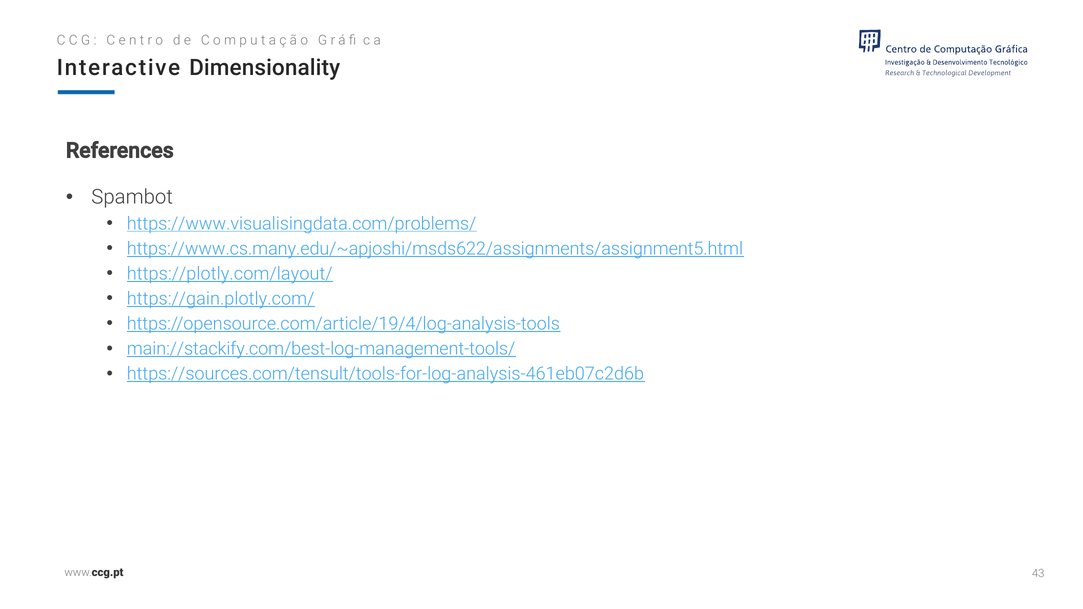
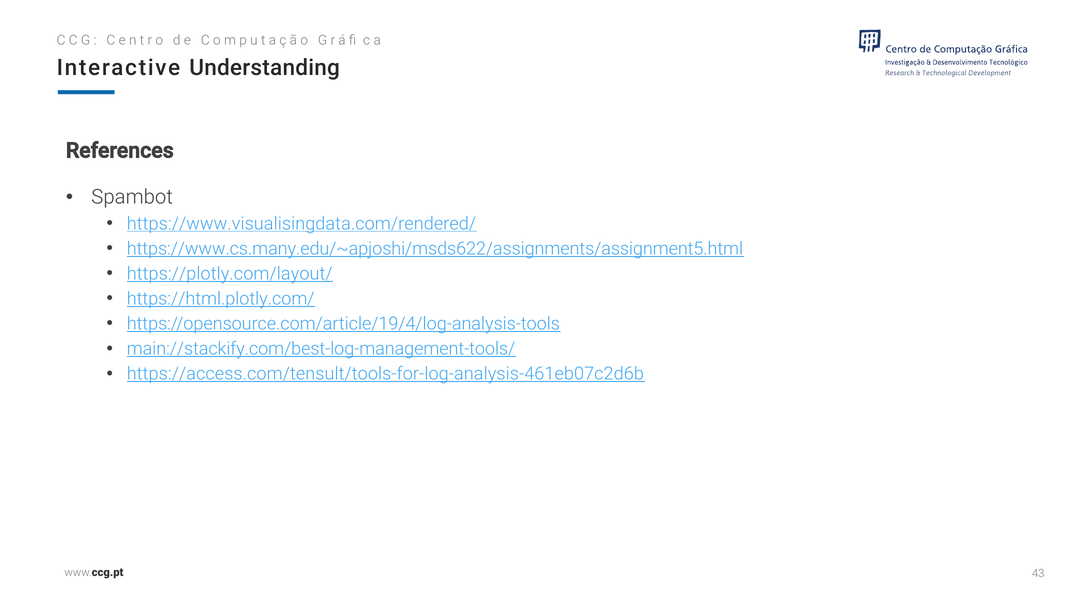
Dimensionality: Dimensionality -> Understanding (265, 68)
https://www.visualisingdata.com/problems/: https://www.visualisingdata.com/problems/ -> https://www.visualisingdata.com/rendered/ (301, 224)
https://gain.plotly.com/: https://gain.plotly.com/ -> https://html.plotly.com/ (221, 299)
https://sources.com/tensult/tools-for-log-analysis-461eb07c2d6b: https://sources.com/tensult/tools-for-log-analysis-461eb07c2d6b -> https://access.com/tensult/tools-for-log-analysis-461eb07c2d6b (385, 374)
